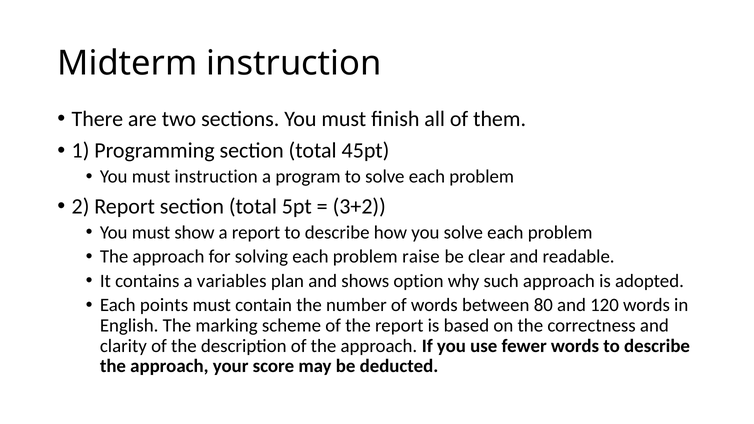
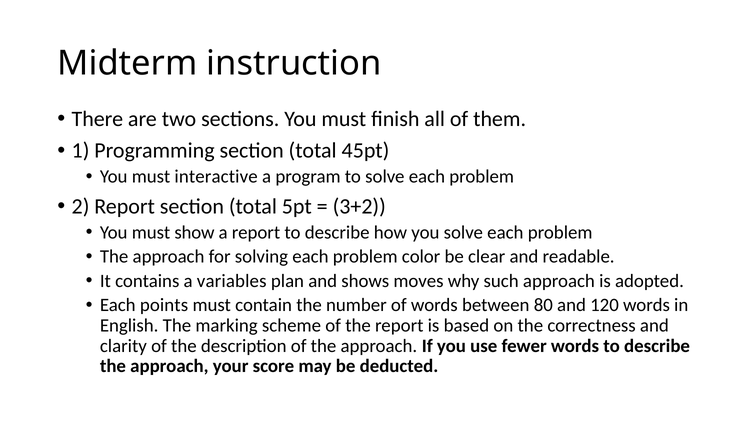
must instruction: instruction -> interactive (216, 177)
raise: raise -> color (421, 257)
option: option -> moves (418, 281)
